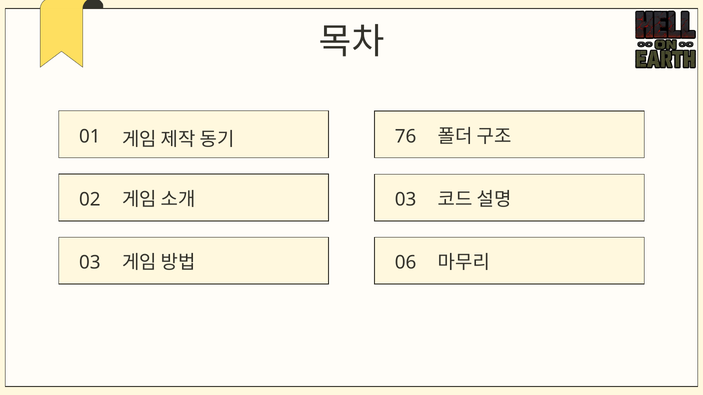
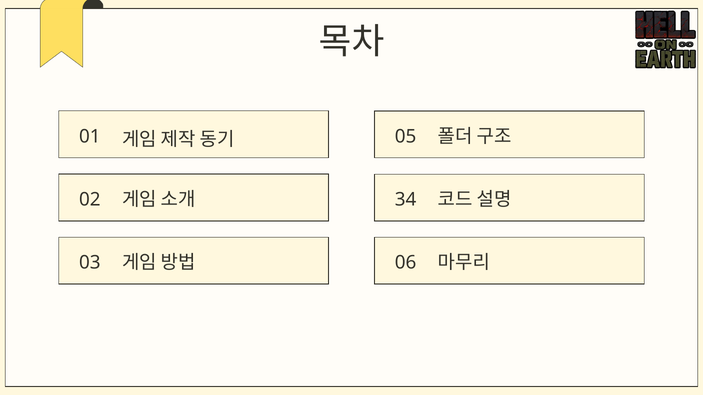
76: 76 -> 05 (406, 137)
02 03: 03 -> 34 (406, 200)
